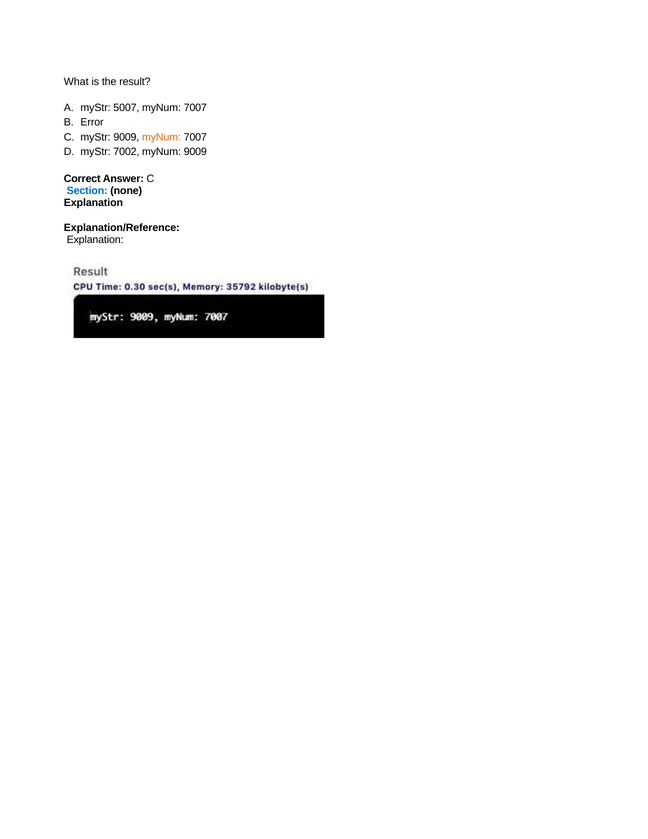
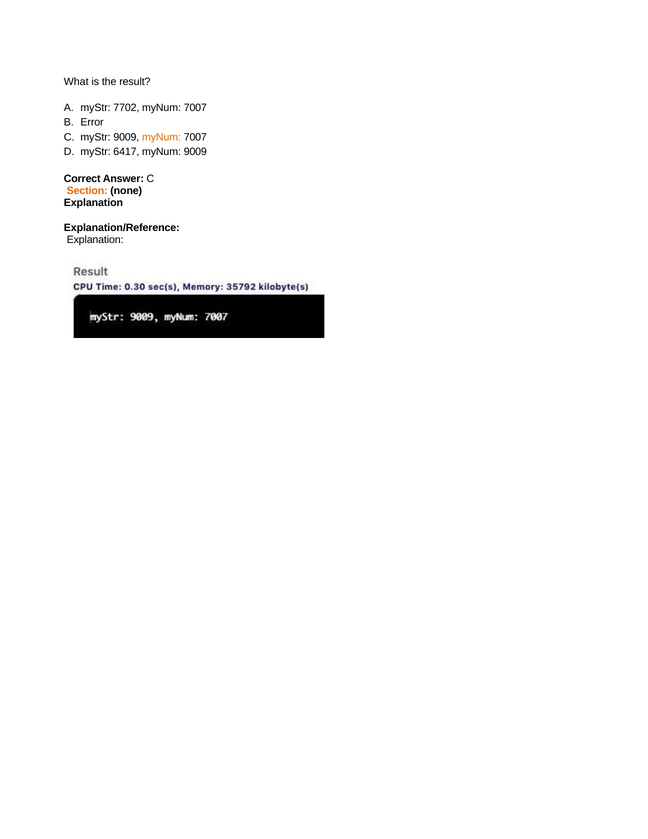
5007: 5007 -> 7702 (126, 107)
7002: 7002 -> 6417 (126, 152)
Section colour: blue -> orange (87, 191)
